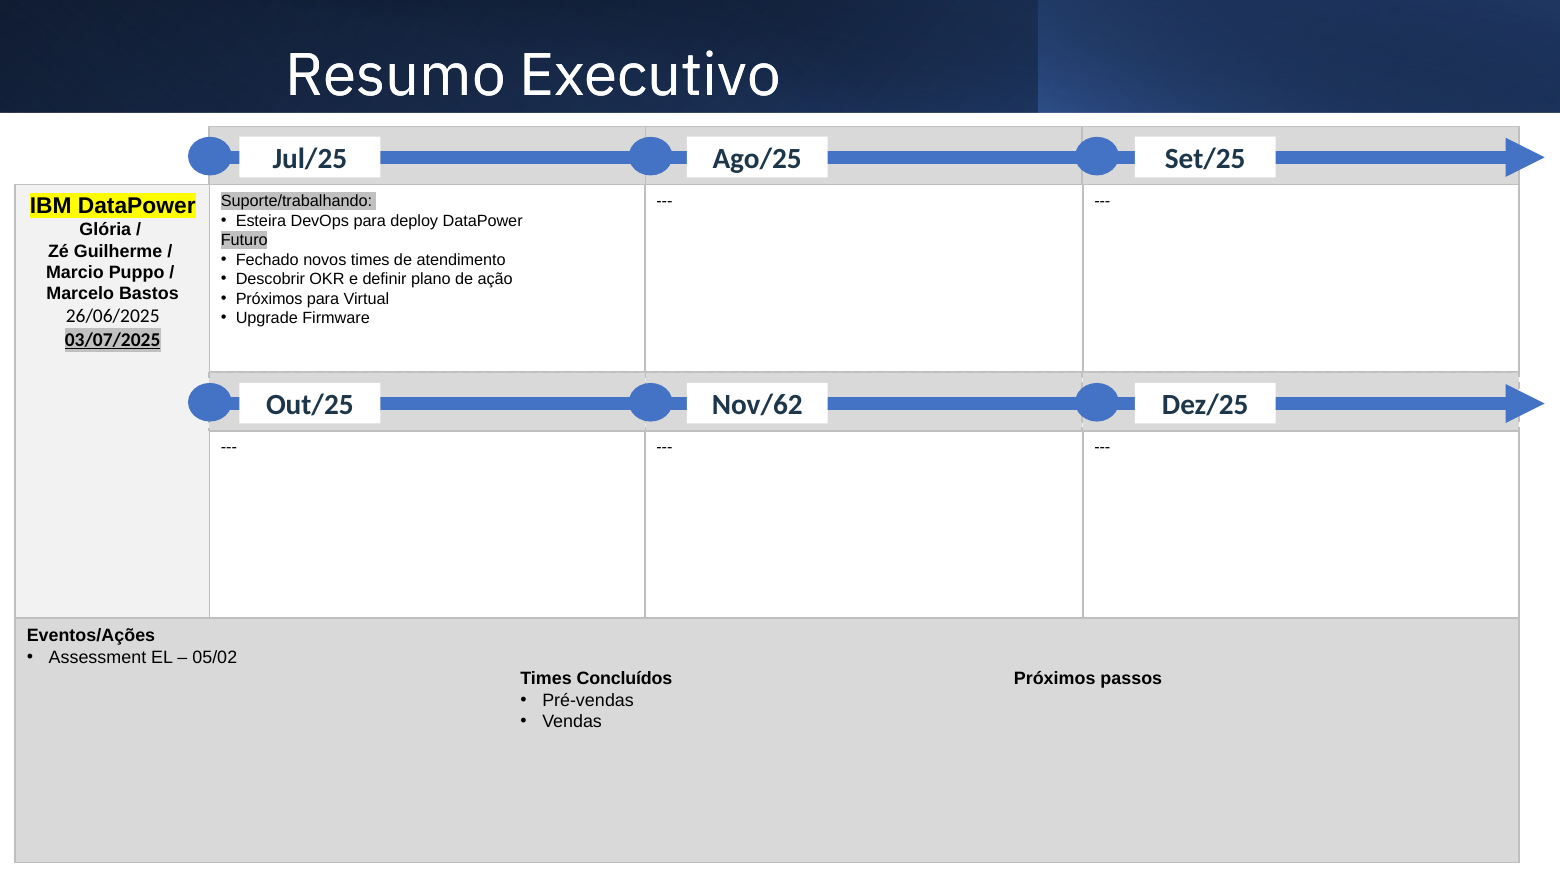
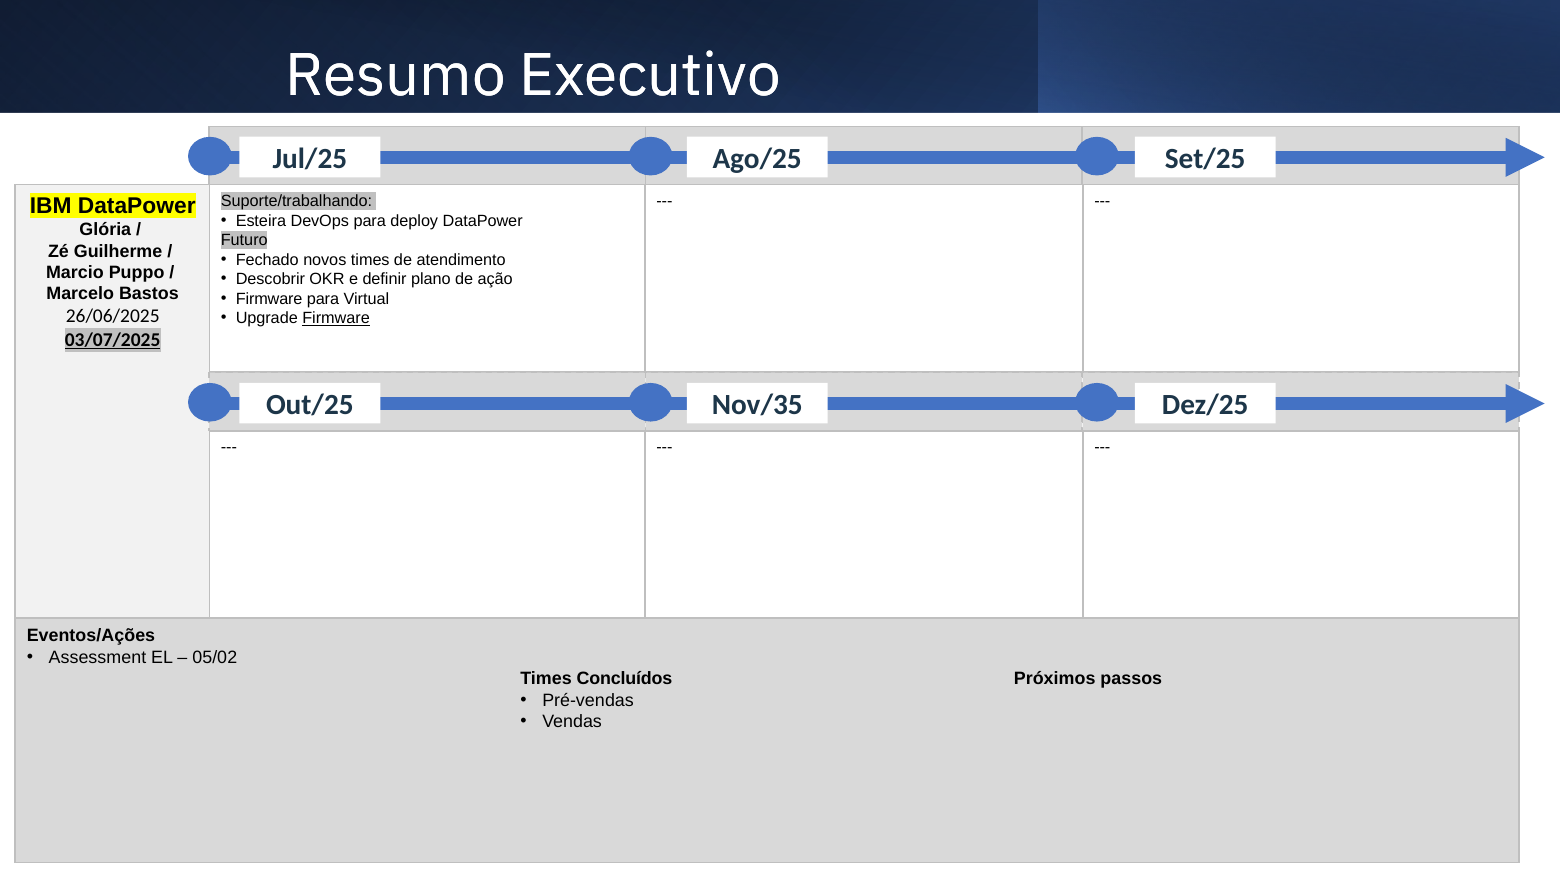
Próximos: Próximos -> Firmware (269, 299)
Firmware underline: none -> present (336, 319)
Nov/62: Nov/62 -> Nov/35 (757, 405)
